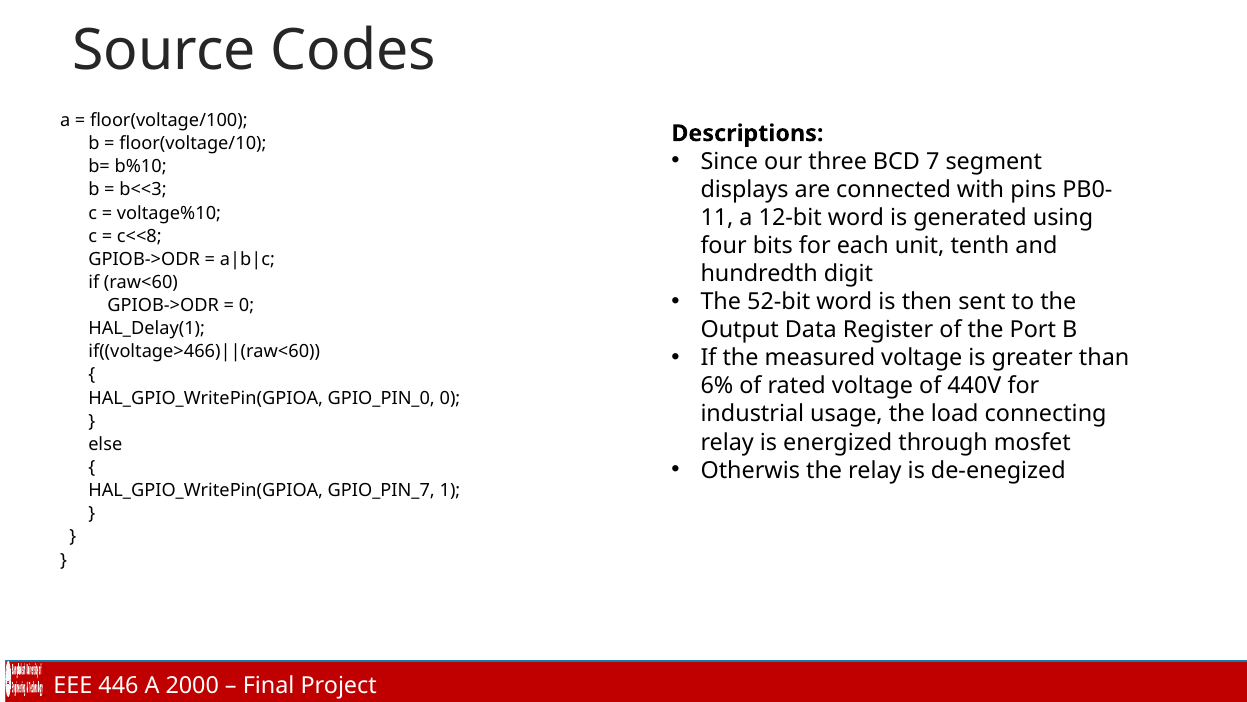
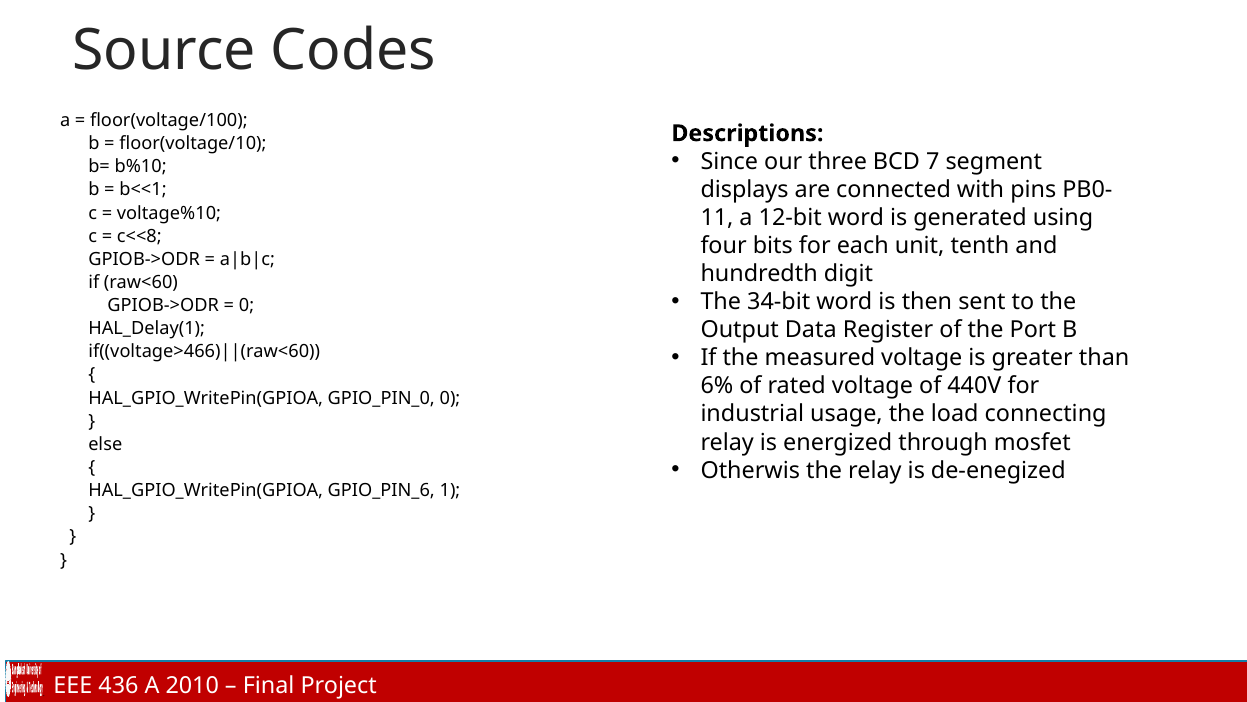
b<<3: b<<3 -> b<<1 (143, 190)
52-bit: 52-bit -> 34-bit (779, 302)
GPIO_PIN_7: GPIO_PIN_7 -> GPIO_PIN_6 (381, 490)
446: 446 -> 436 (118, 685)
2000: 2000 -> 2010 (192, 685)
